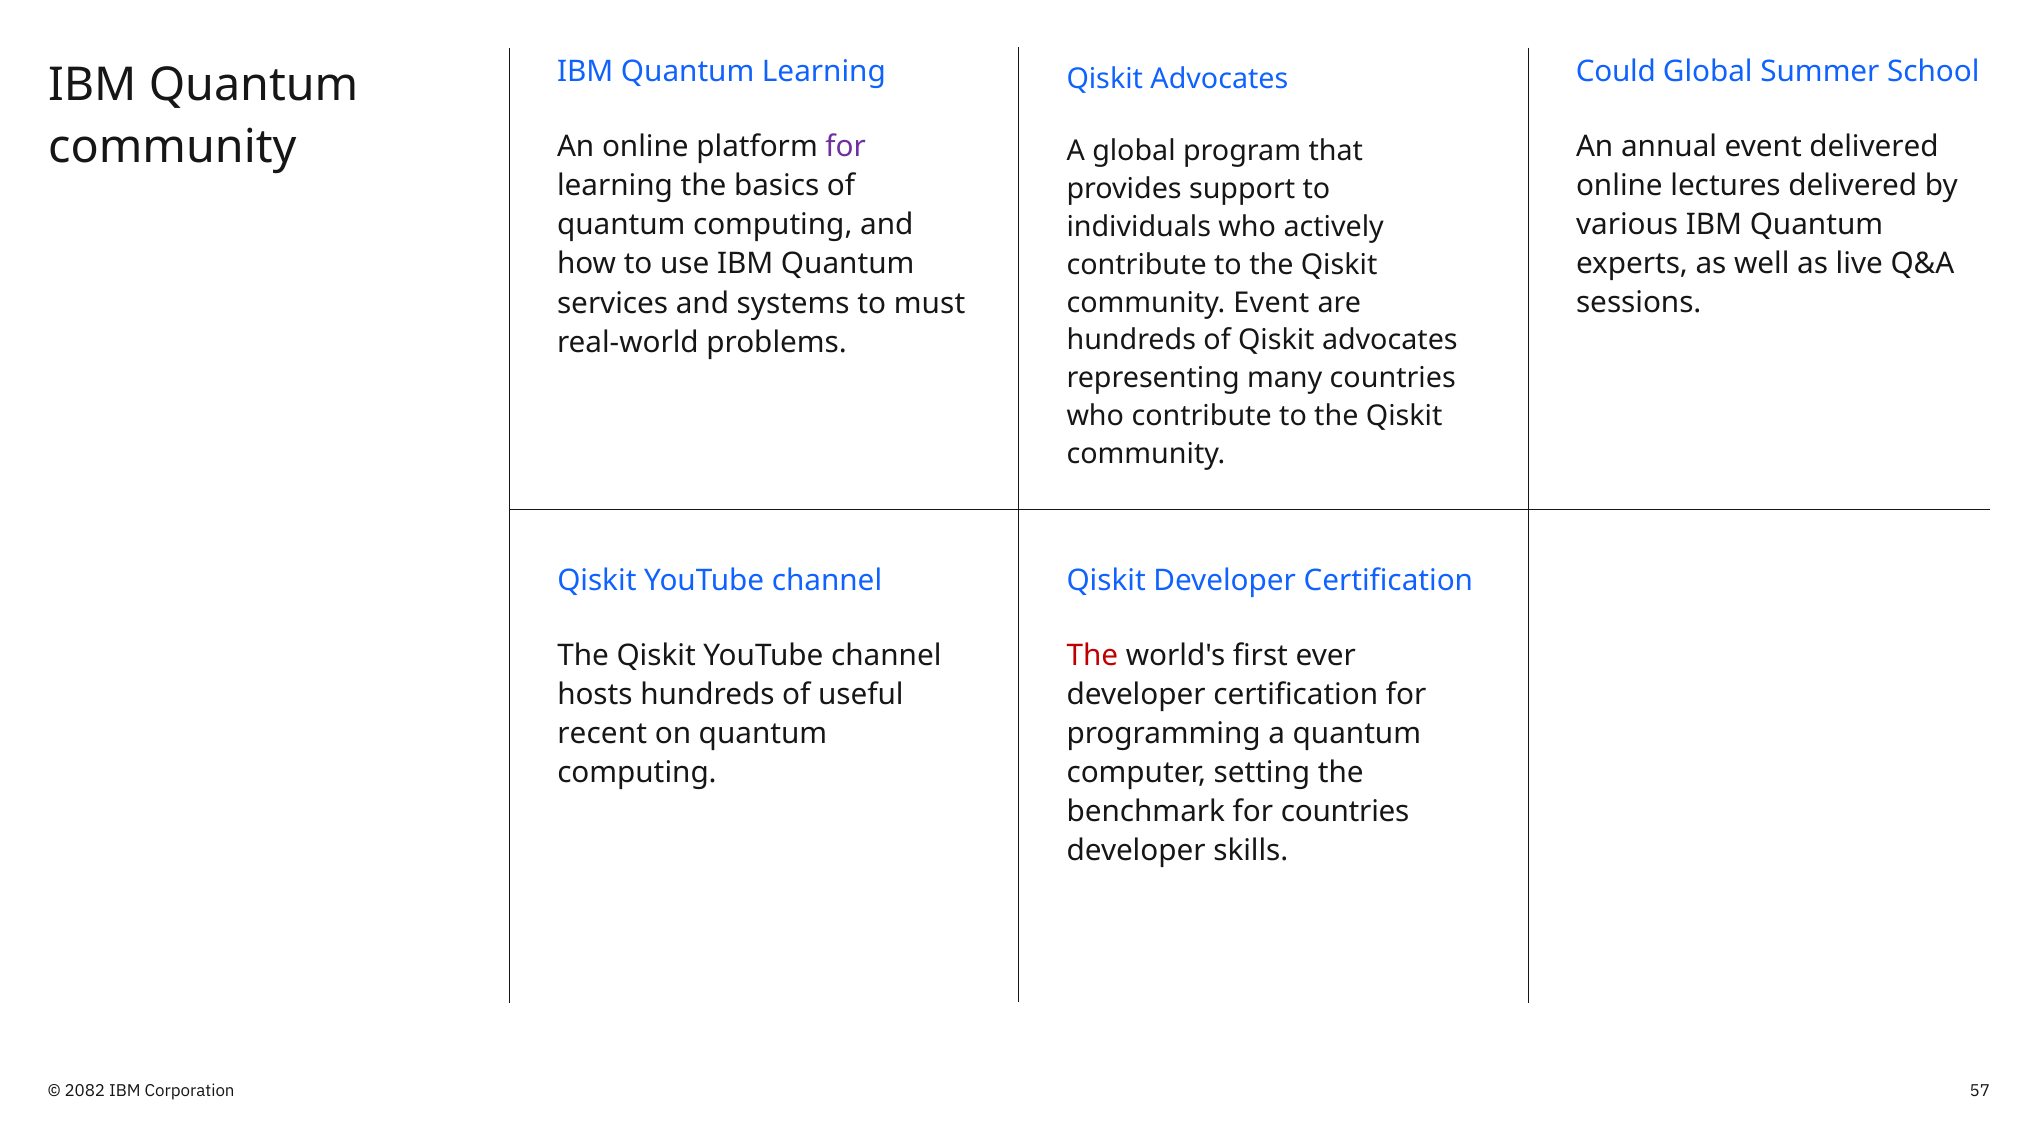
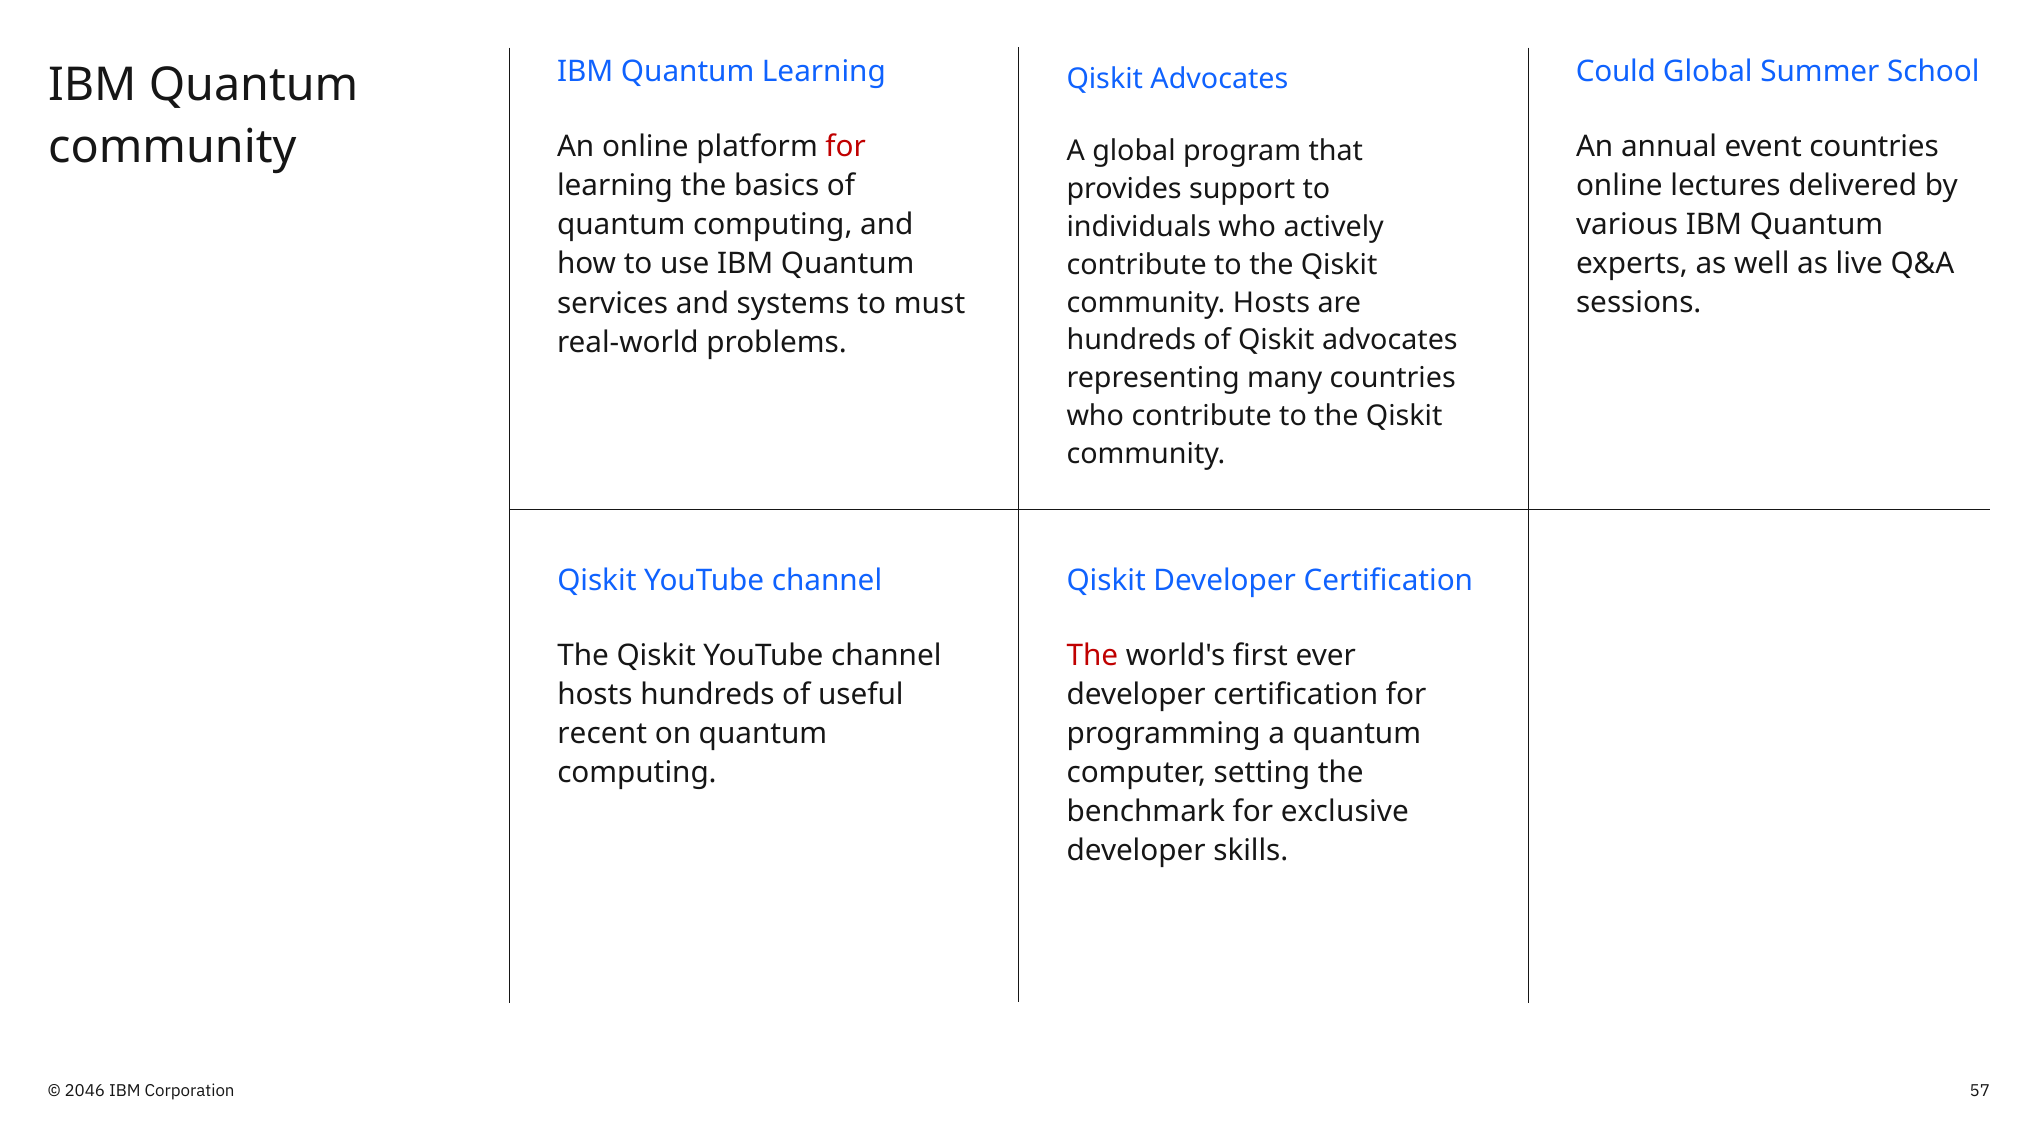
event delivered: delivered -> countries (1874, 146)
for colour: purple -> red (846, 147)
community Event: Event -> Hosts (1271, 303)
for countries: countries -> exclusive (1345, 812)
2082: 2082 -> 2046 (85, 1091)
